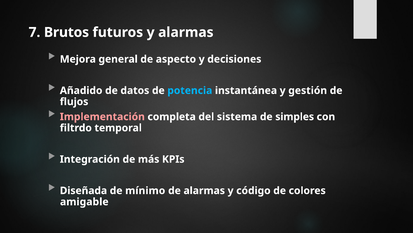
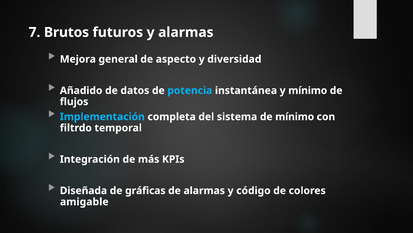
decisiones: decisiones -> diversidad (234, 59)
y gestión: gestión -> mínimo (308, 90)
Implementación colour: pink -> light blue (102, 116)
de simples: simples -> mínimo (295, 116)
mínimo: mínimo -> gráficas (145, 190)
